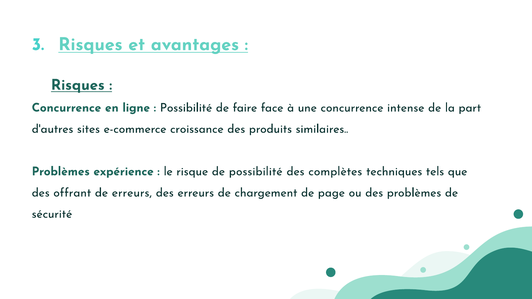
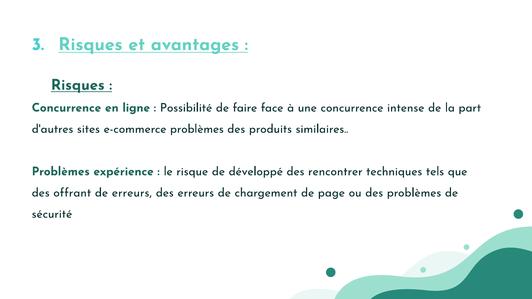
e-commerce croissance: croissance -> problèmes (197, 129)
de possibilité: possibilité -> développé (256, 172)
complètes: complètes -> rencontrer (335, 172)
